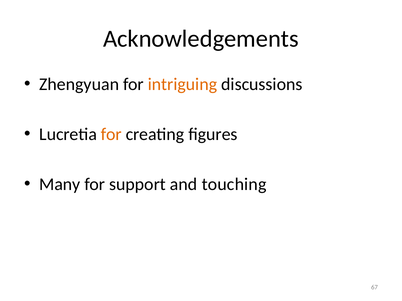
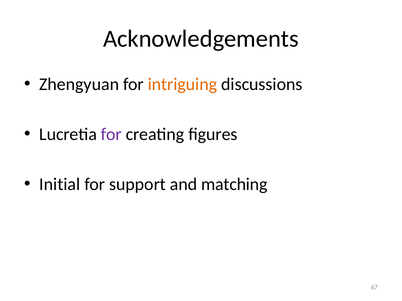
for colour: orange -> purple (111, 134)
Many: Many -> Initial (60, 184)
touching: touching -> matching (234, 184)
